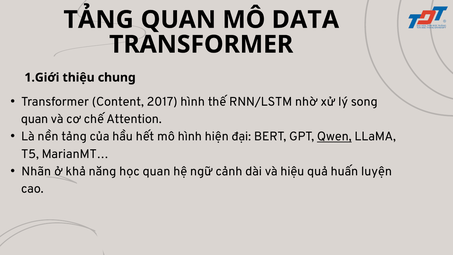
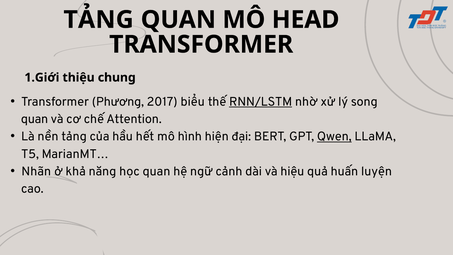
DATA: DATA -> HEAD (306, 20)
Content: Content -> Phương (118, 102)
2017 hình: hình -> biểu (193, 102)
RNN/LSTM underline: none -> present (261, 102)
